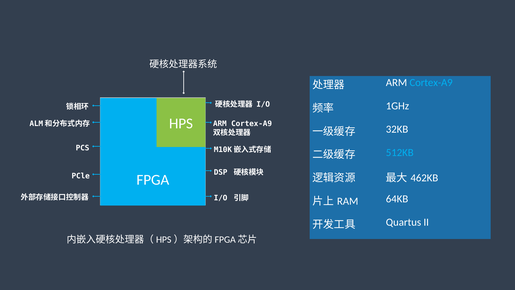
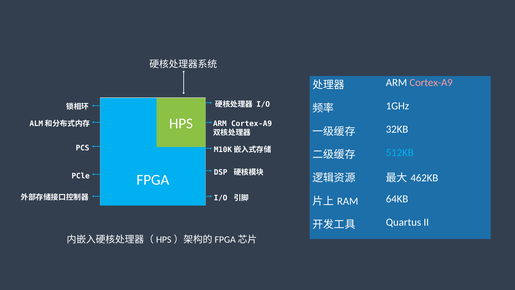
Cortex-A9 colour: light blue -> pink (431, 83)
